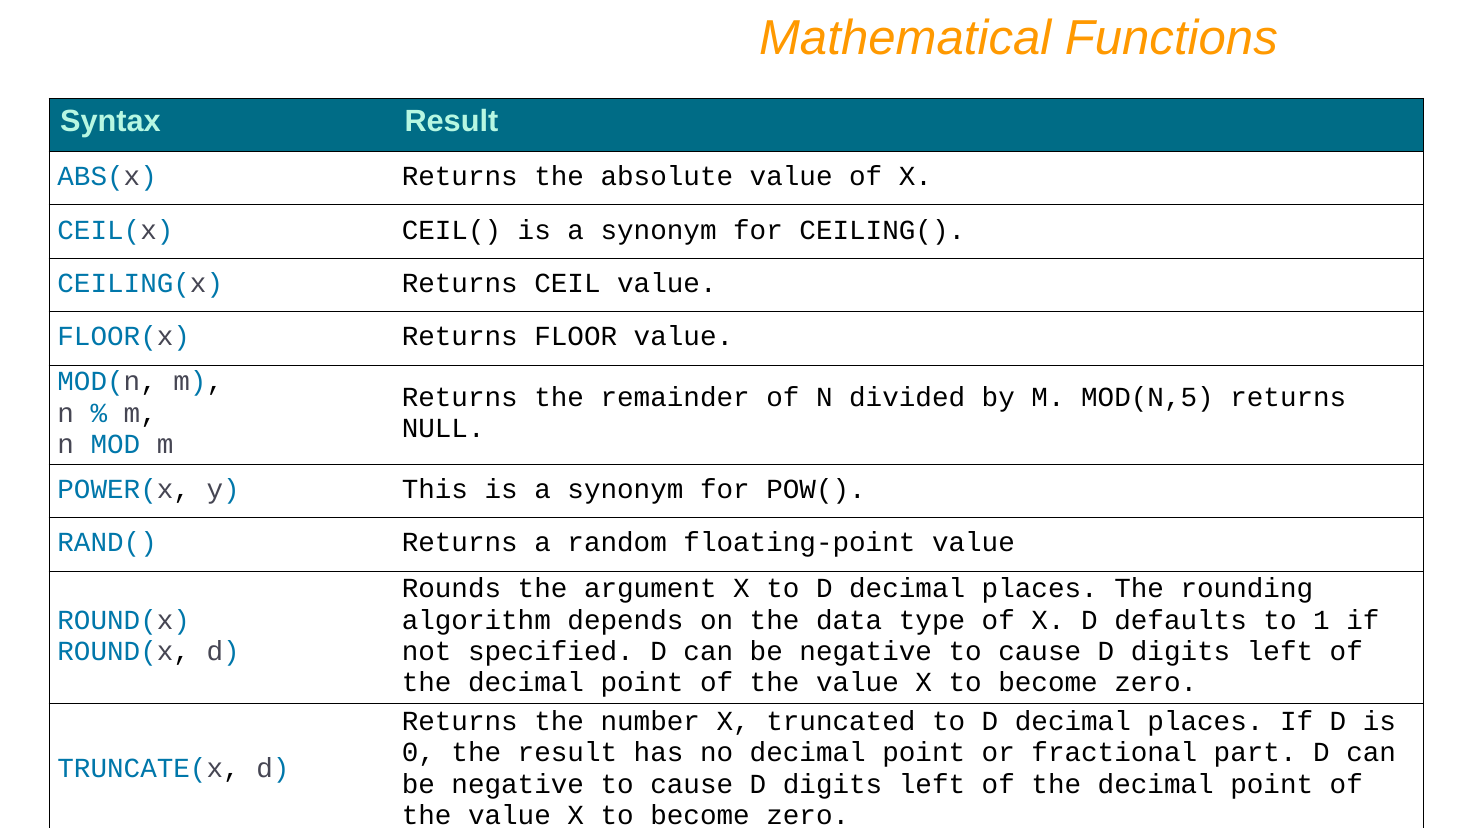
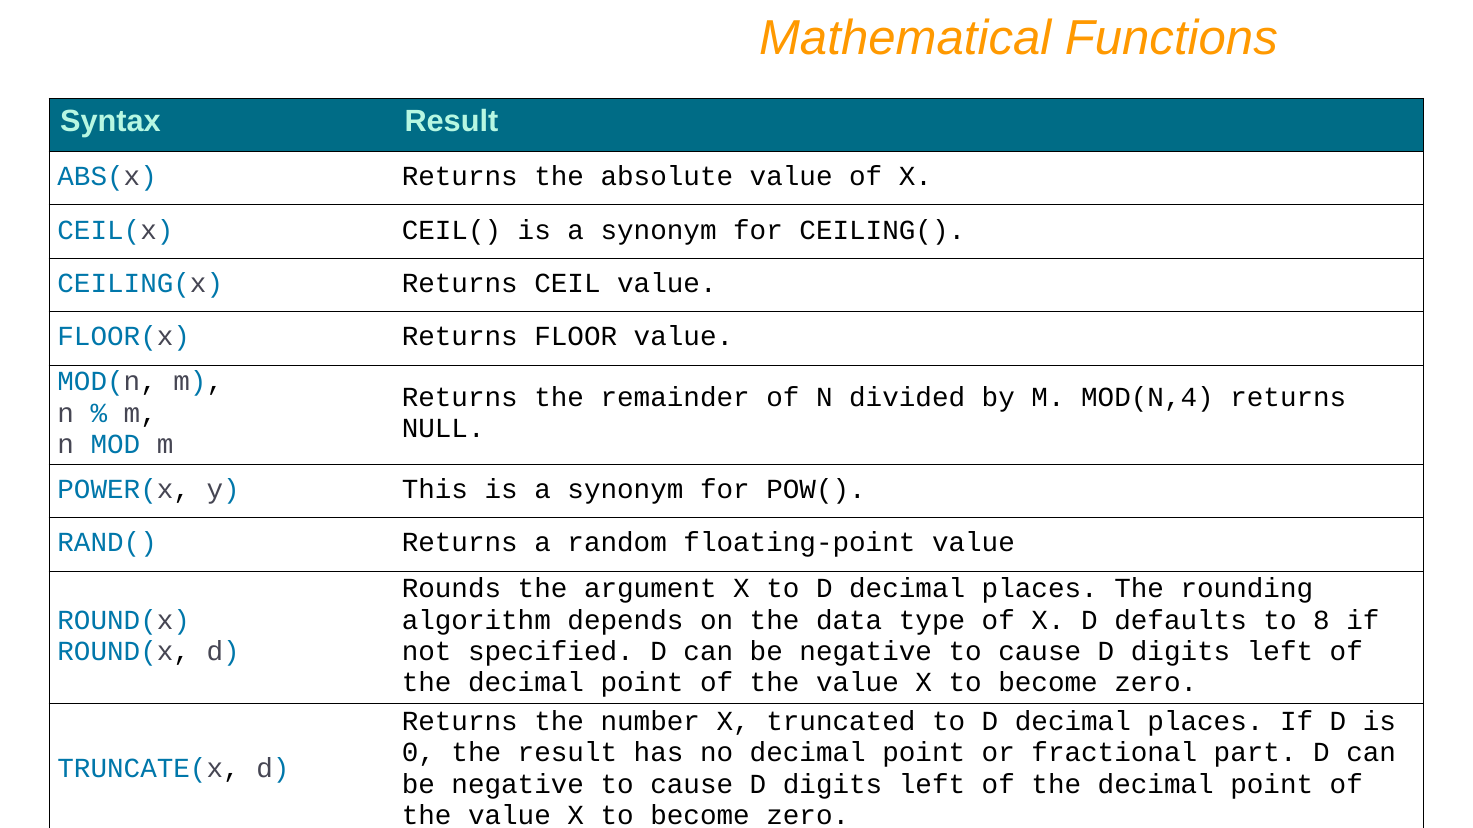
MOD(N,5: MOD(N,5 -> MOD(N,4 (1147, 398)
1: 1 -> 8 (1321, 620)
